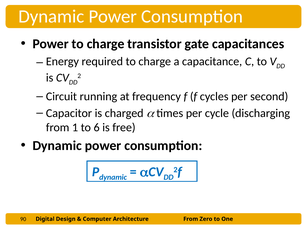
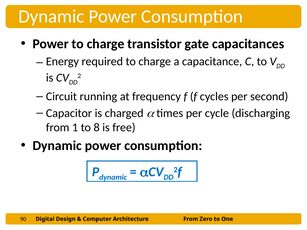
6: 6 -> 8 (97, 128)
